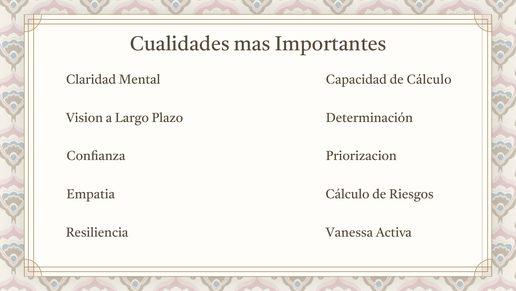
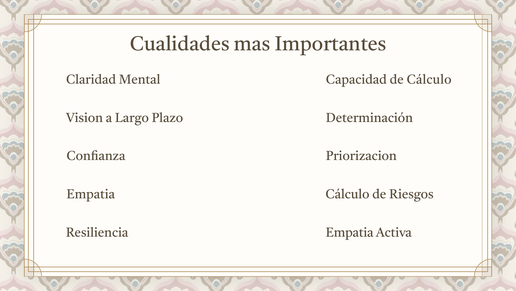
Vanessa: Vanessa -> Empatia (350, 232)
